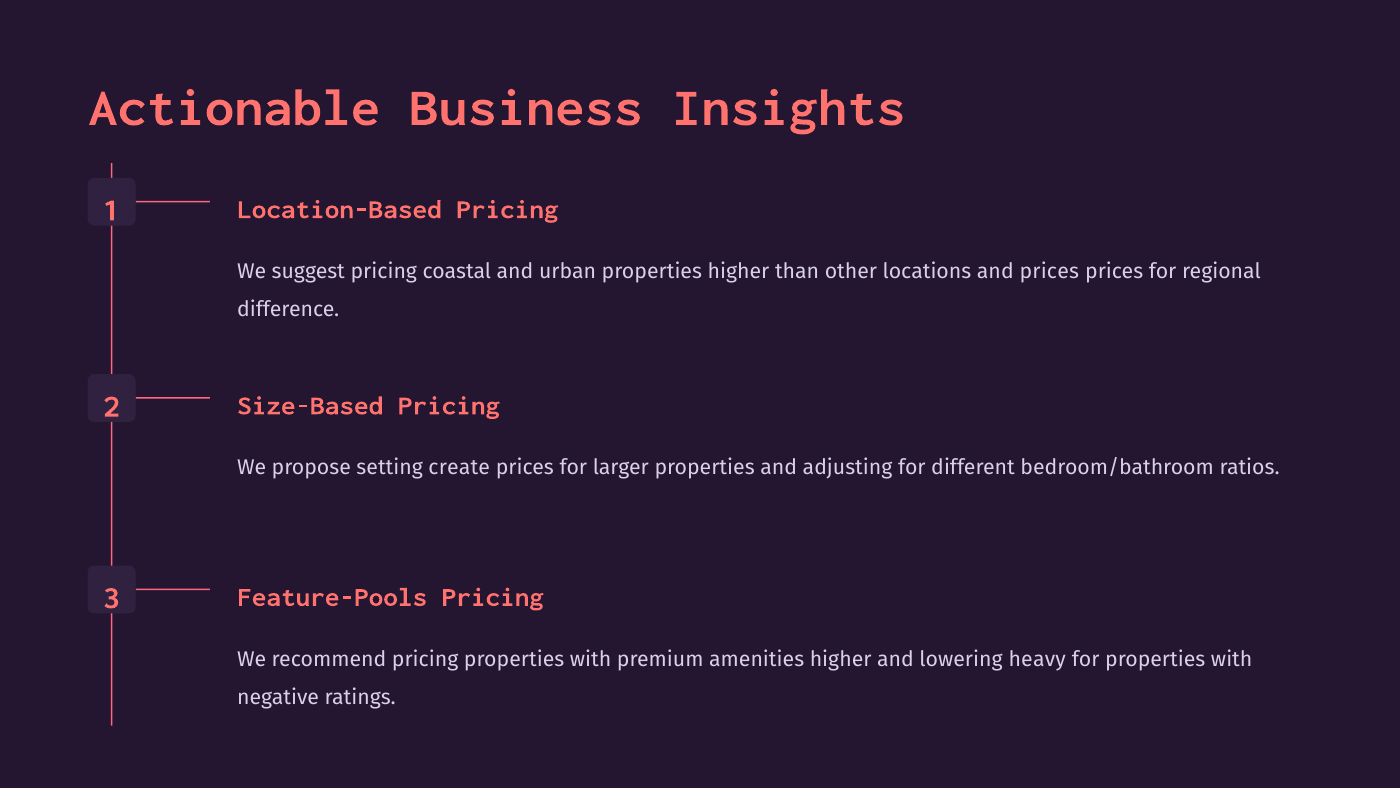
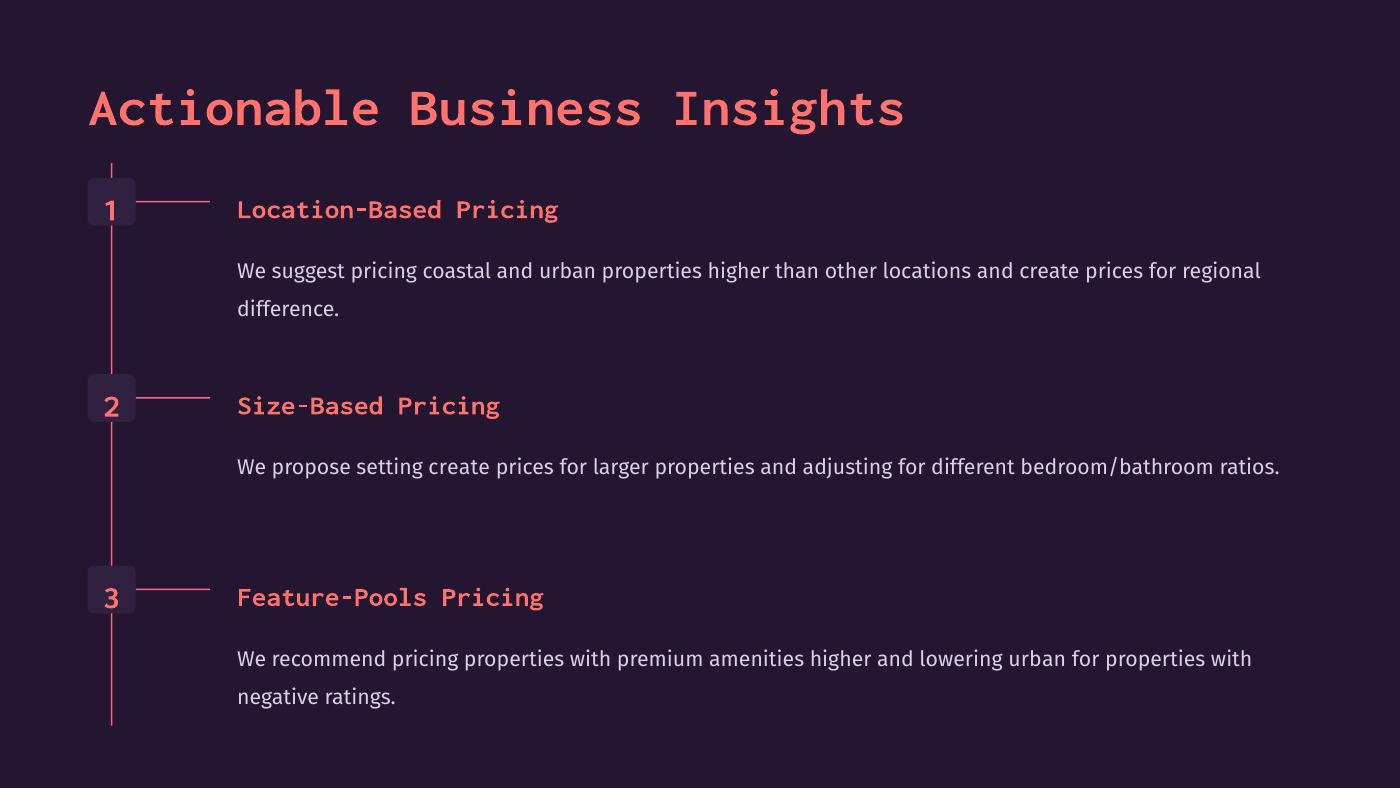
and prices: prices -> create (1049, 271)
lowering heavy: heavy -> urban (1037, 659)
